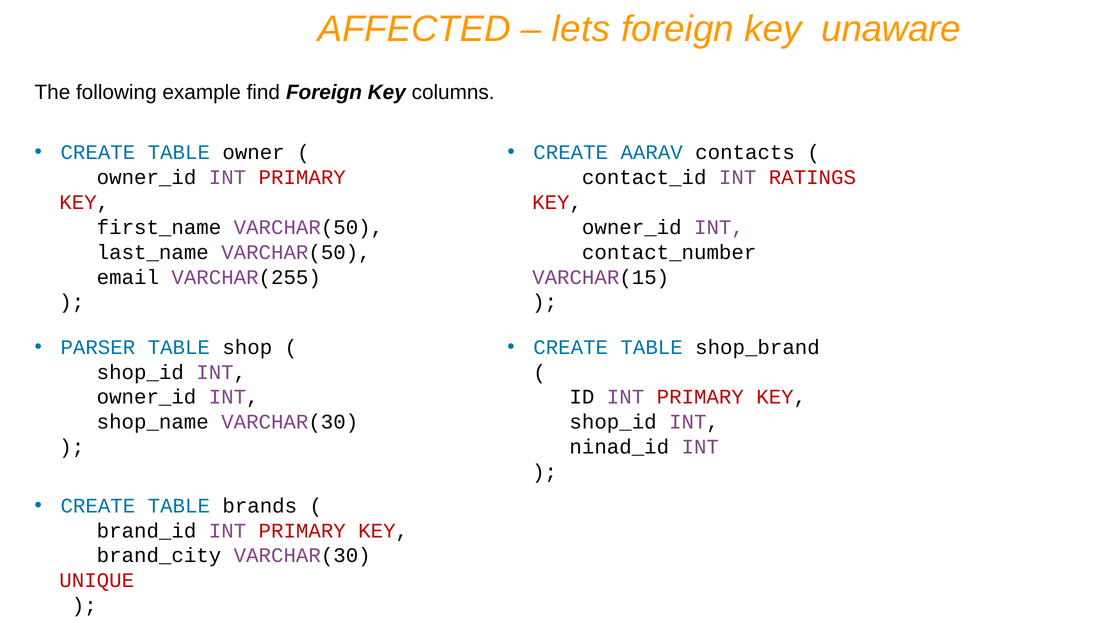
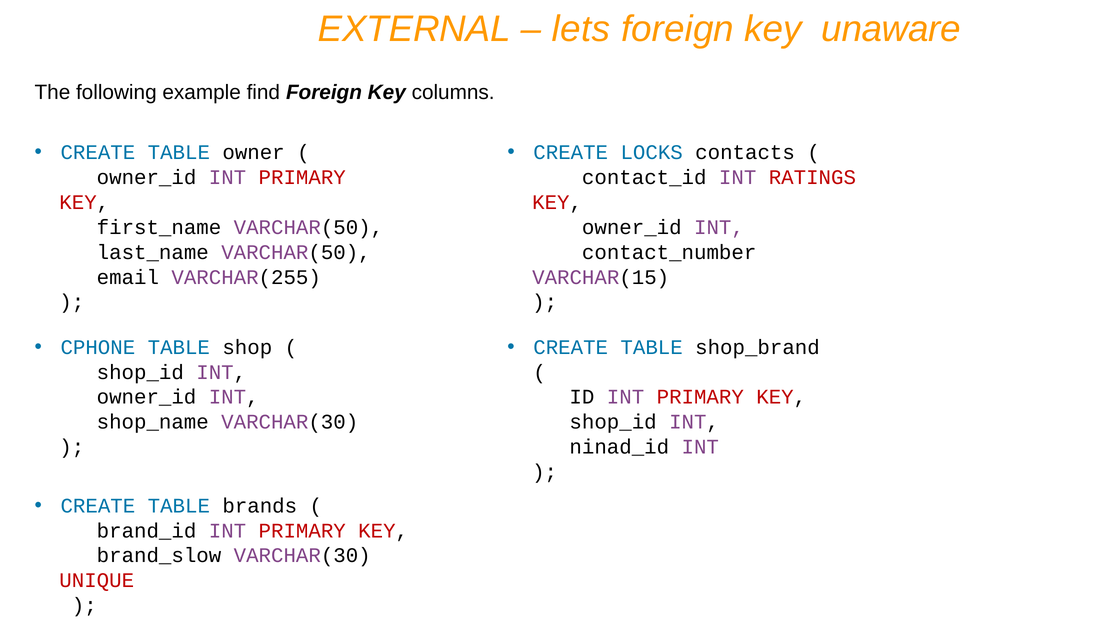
AFFECTED: AFFECTED -> EXTERNAL (414, 29)
AARAV: AARAV -> LOCKS (652, 152)
PARSER: PARSER -> CPHONE (98, 347)
brand_city: brand_city -> brand_slow (159, 555)
